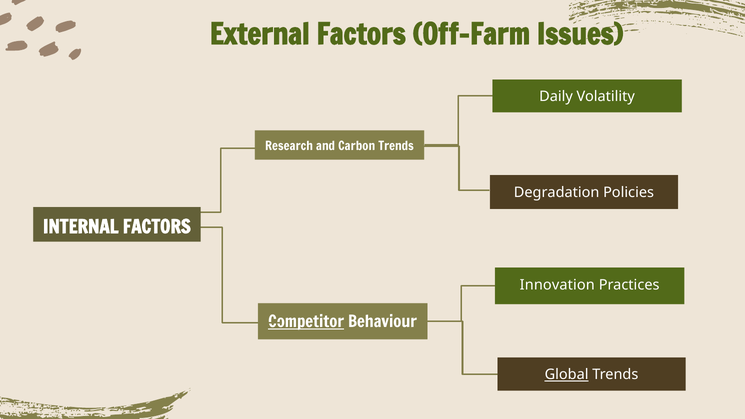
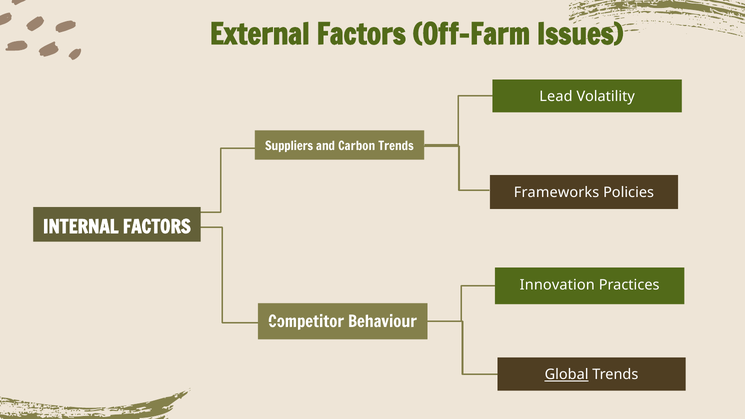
Daily: Daily -> Lead (556, 97)
Research: Research -> Suppliers (289, 146)
Degradation: Degradation -> Frameworks (557, 192)
Competitor underline: present -> none (306, 322)
